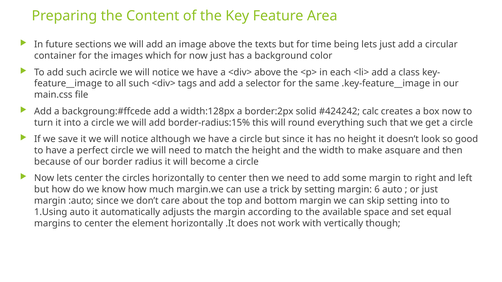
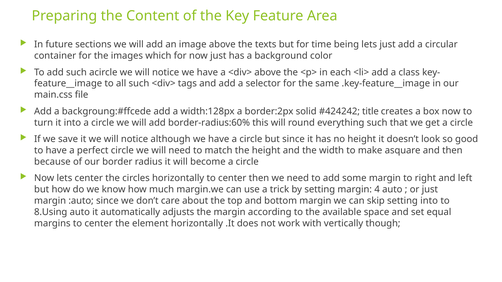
calc: calc -> title (370, 111)
border-radius:15%: border-radius:15% -> border-radius:60% (209, 123)
6: 6 -> 4 (377, 190)
1.Using: 1.Using -> 8.Using (51, 212)
